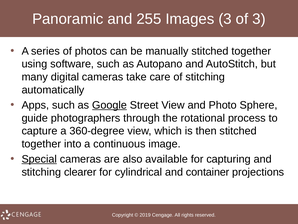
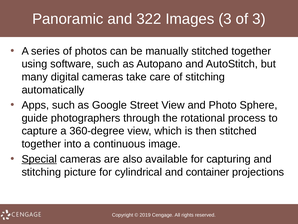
255: 255 -> 322 (149, 19)
Google underline: present -> none (110, 105)
clearer: clearer -> picture (80, 172)
